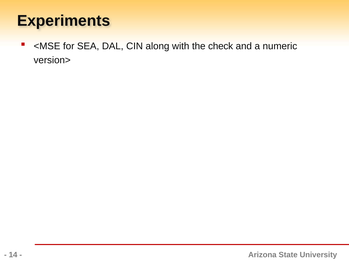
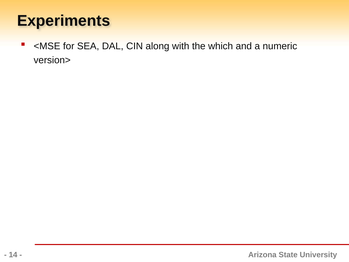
check: check -> which (221, 46)
